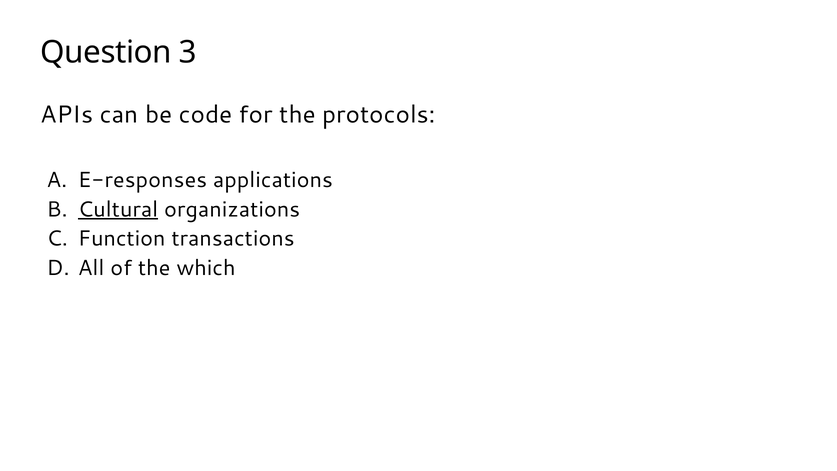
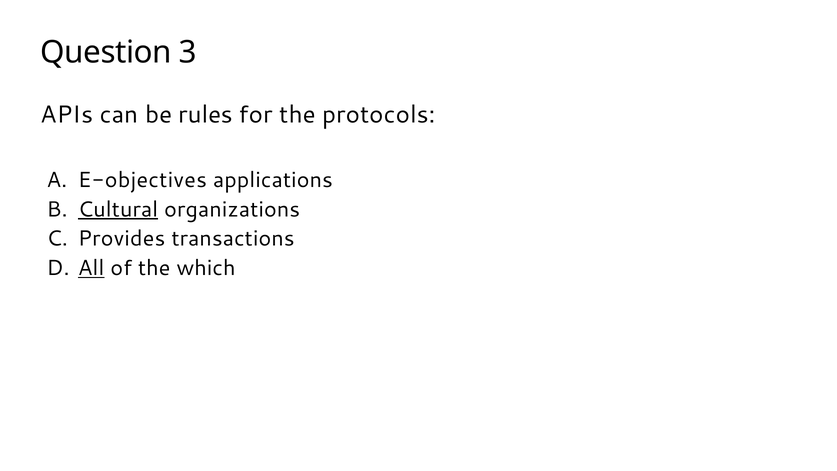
code: code -> rules (206, 115)
E-responses: E-responses -> E-objectives (142, 180)
Function: Function -> Provides (122, 239)
All underline: none -> present (91, 268)
